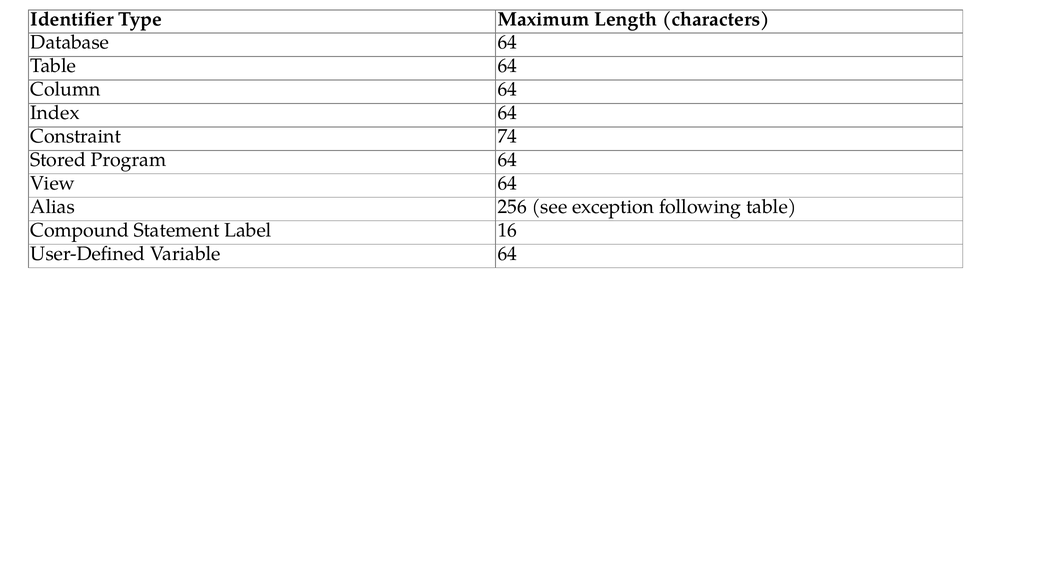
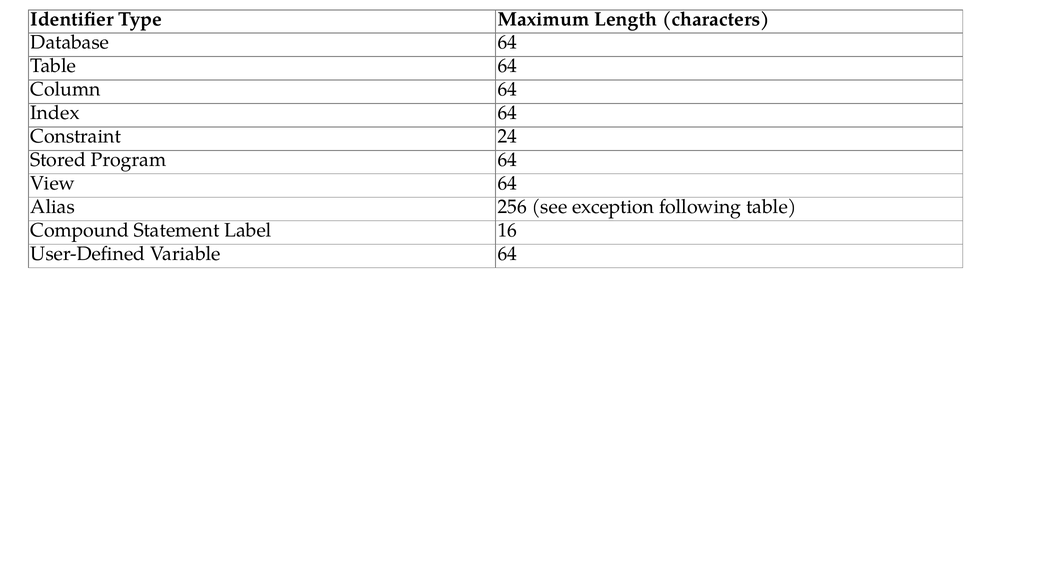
74: 74 -> 24 (507, 136)
